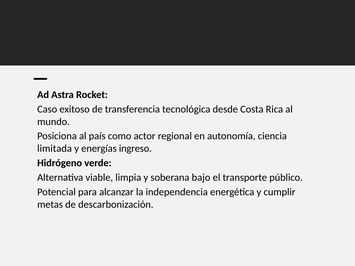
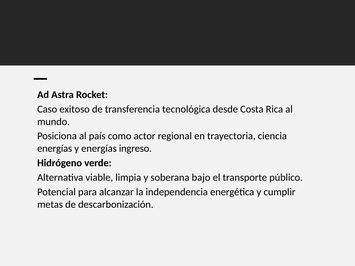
autonomía: autonomía -> trayectoria (231, 136)
limitada: limitada -> energías (55, 149)
